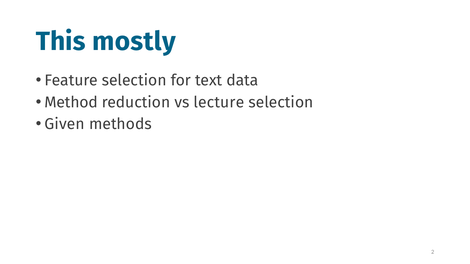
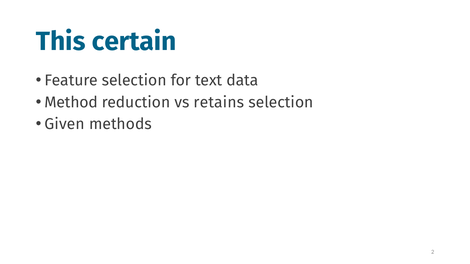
mostly: mostly -> certain (134, 41)
lecture: lecture -> retains (219, 102)
